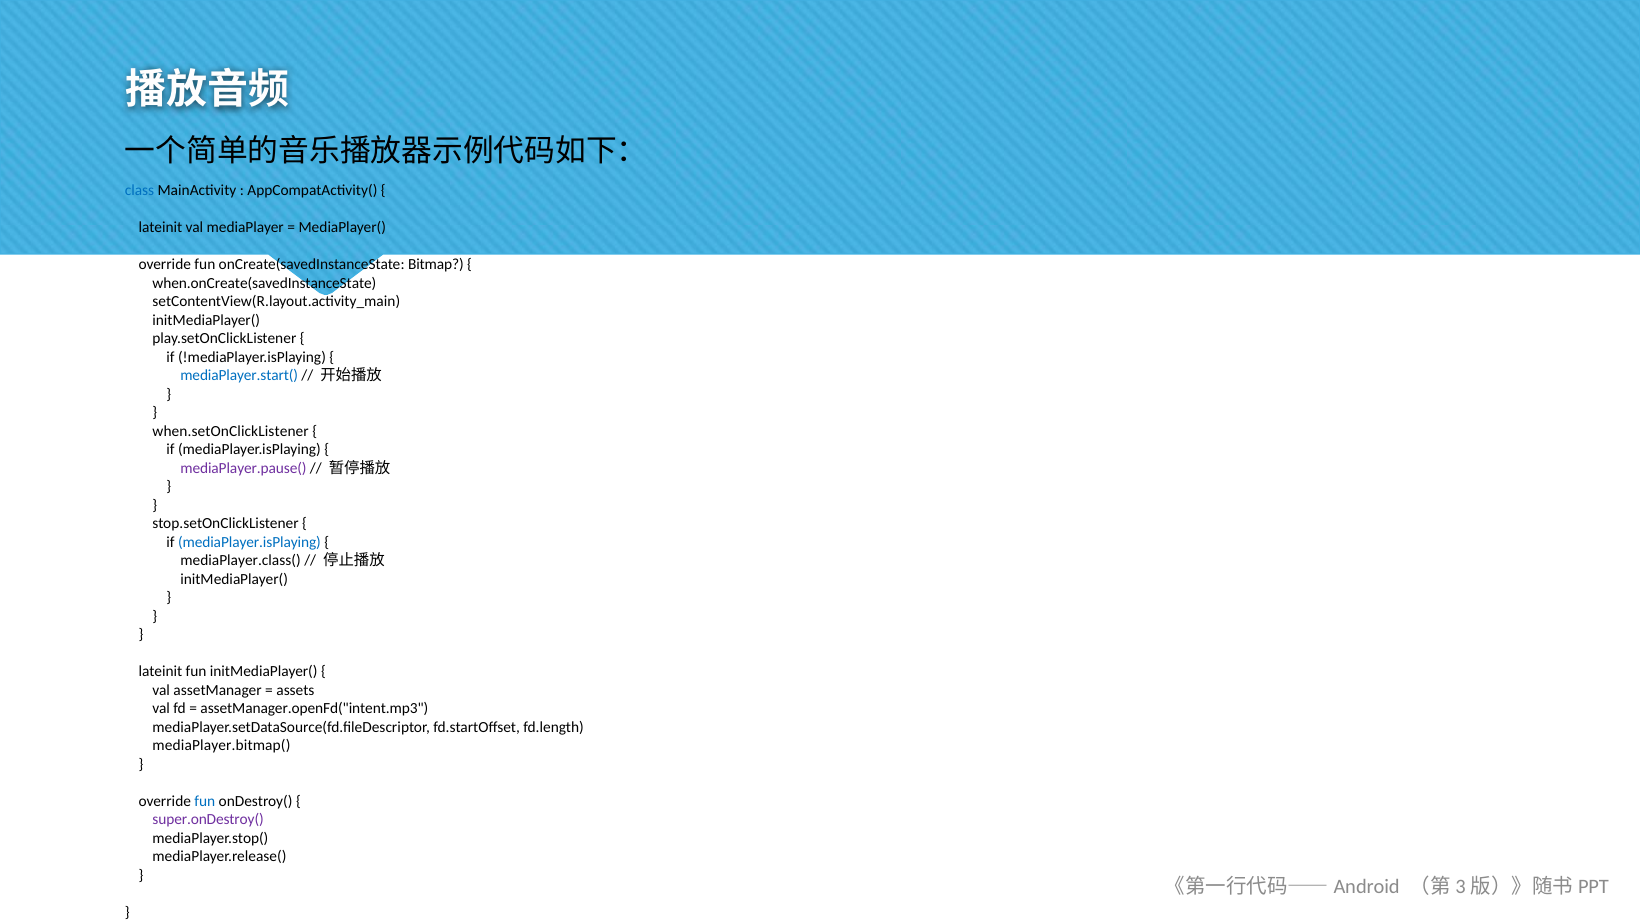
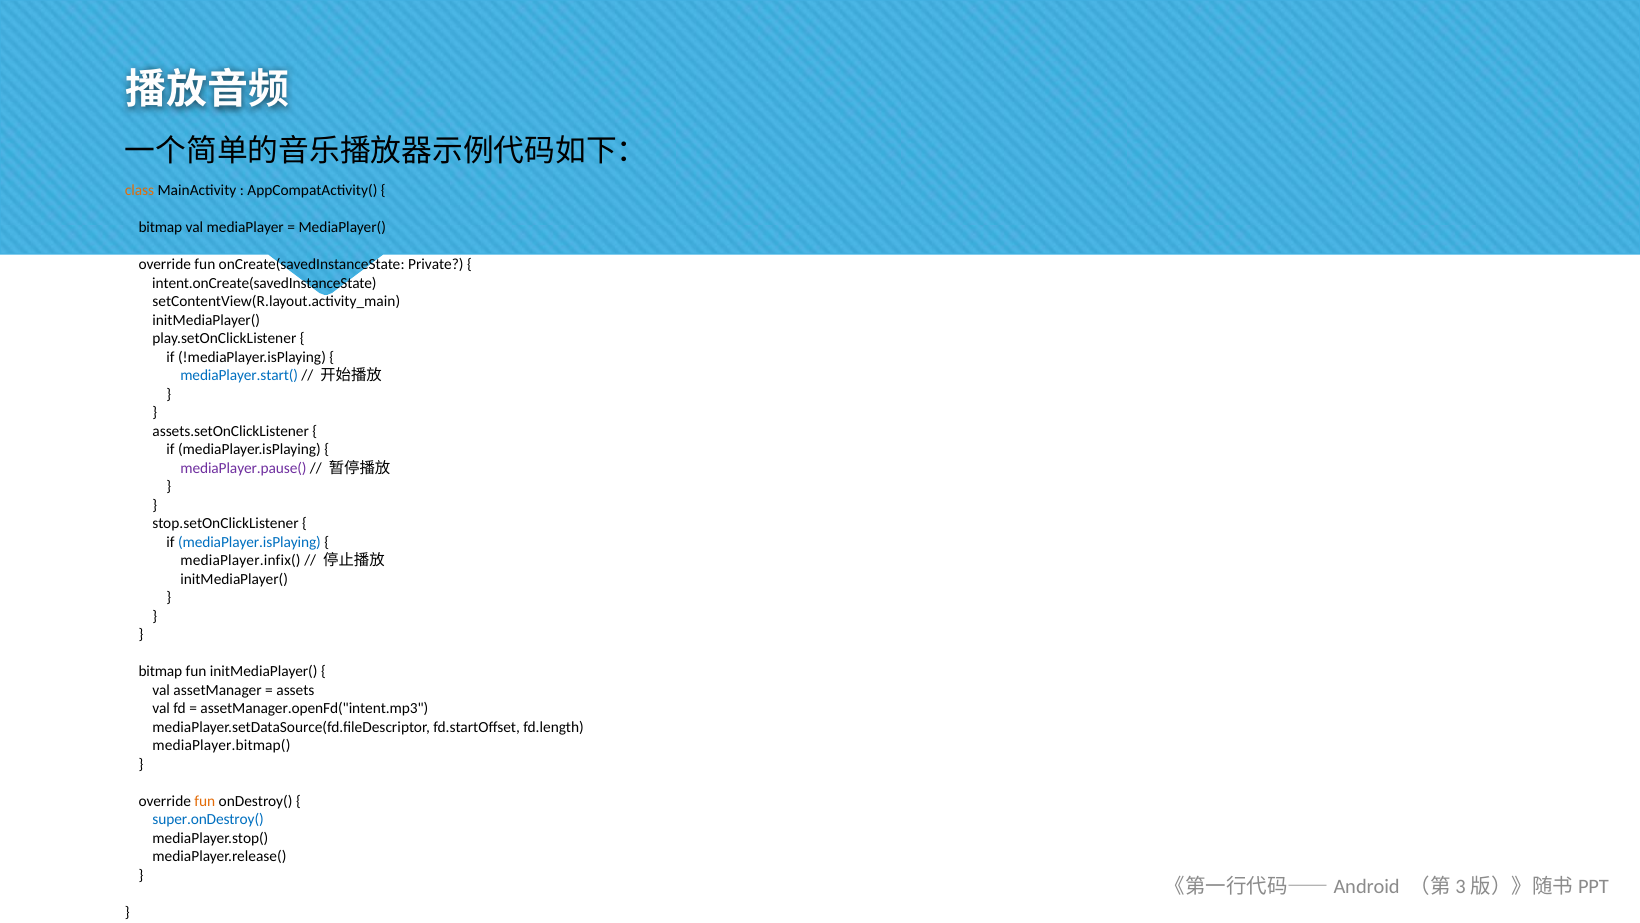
class colour: blue -> orange (140, 190)
lateinit: lateinit -> bitmap (160, 227)
Bitmap: Bitmap -> Private (436, 264)
when.onCreate(savedInstanceState: when.onCreate(savedInstanceState -> intent.onCreate(savedInstanceState (264, 283)
when.setOnClickListener: when.setOnClickListener -> assets.setOnClickListener (231, 431)
mediaPlayer.class(: mediaPlayer.class( -> mediaPlayer.infix( (240, 560)
lateinit: lateinit -> bitmap (160, 671)
fun colour: blue -> orange (205, 801)
super.onDestroy( colour: purple -> blue (208, 819)
